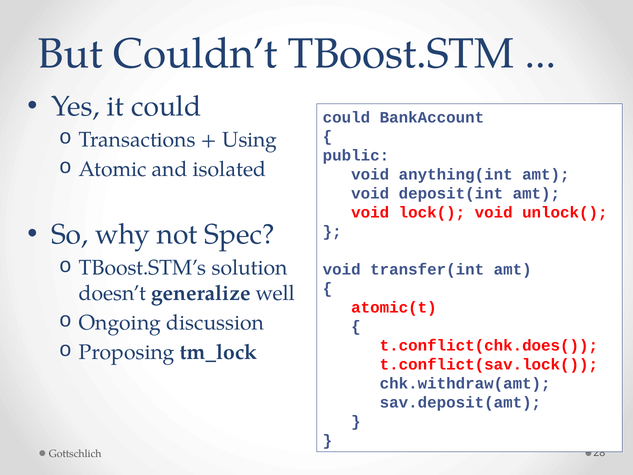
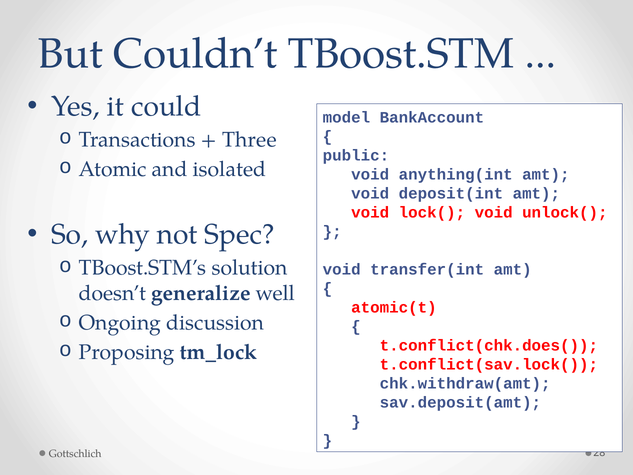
could: could -> model (346, 117)
Using: Using -> Three (250, 140)
